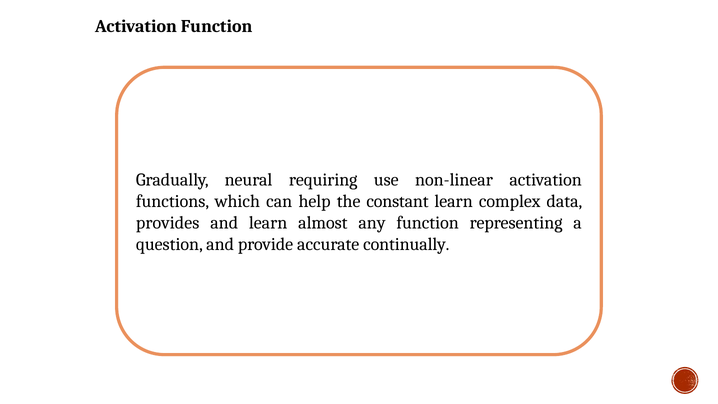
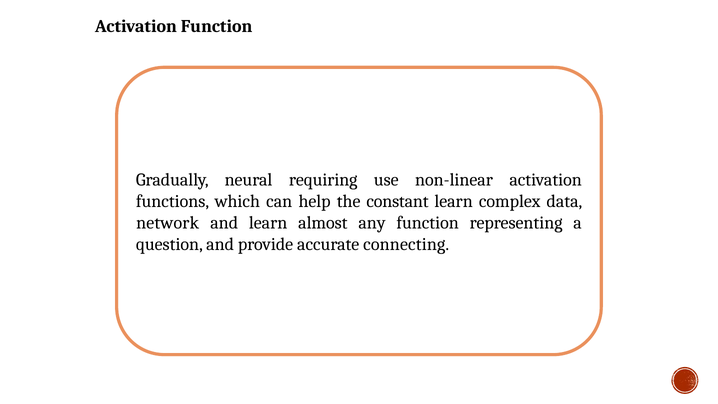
provides: provides -> network (168, 223)
continually: continually -> connecting (406, 244)
